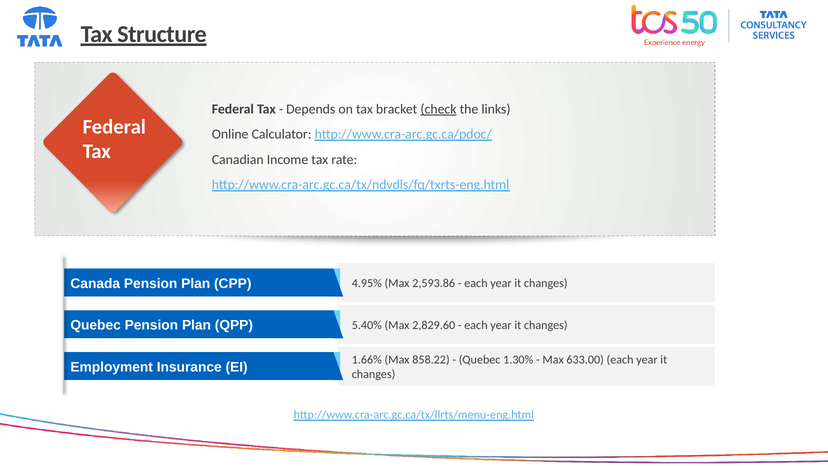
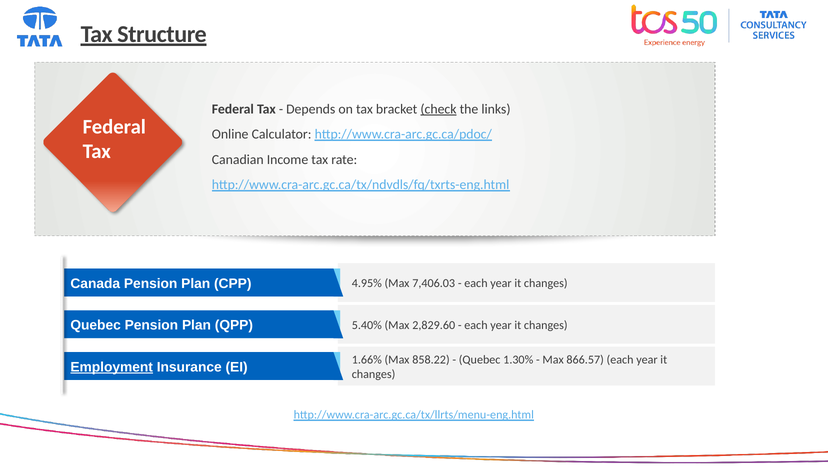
2,593.86: 2,593.86 -> 7,406.03 (434, 283)
633.00: 633.00 -> 866.57 (585, 359)
Employment underline: none -> present (112, 367)
